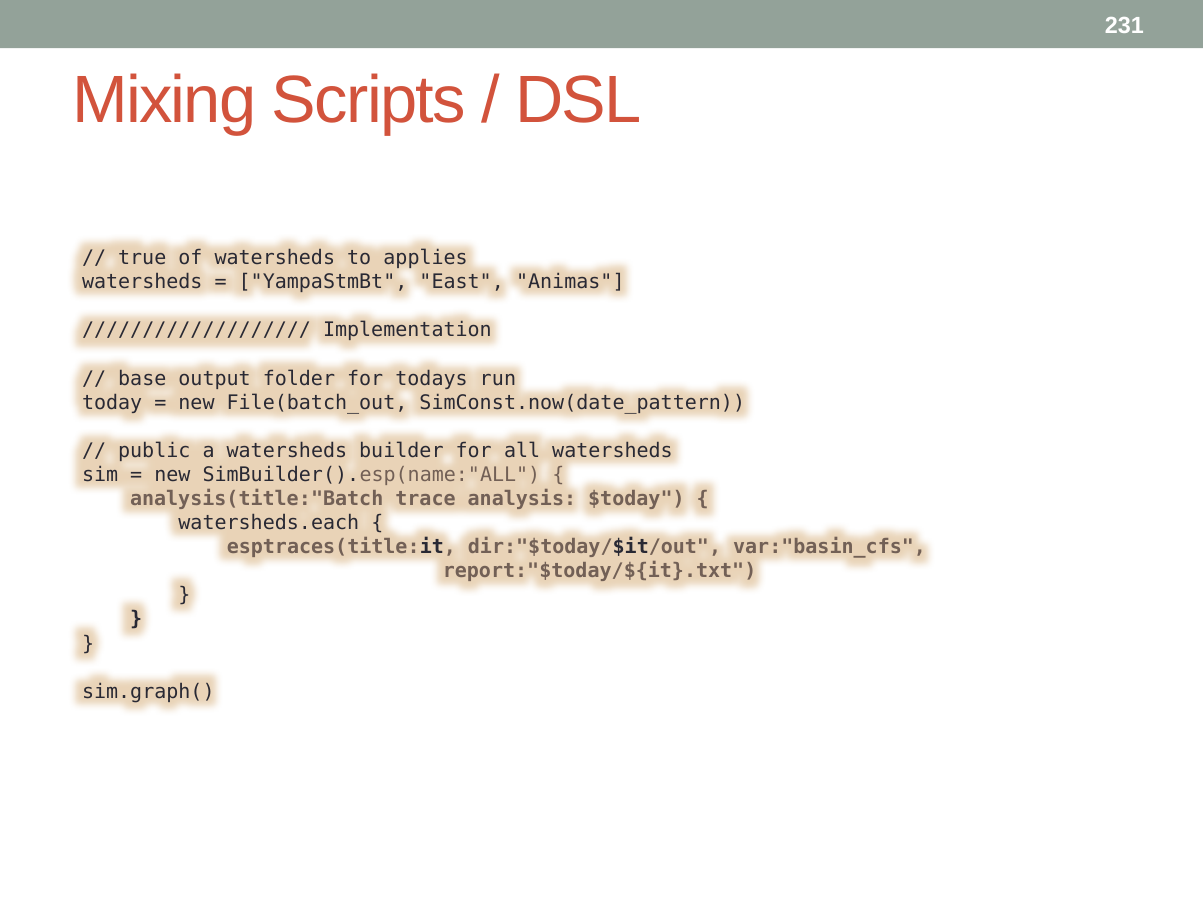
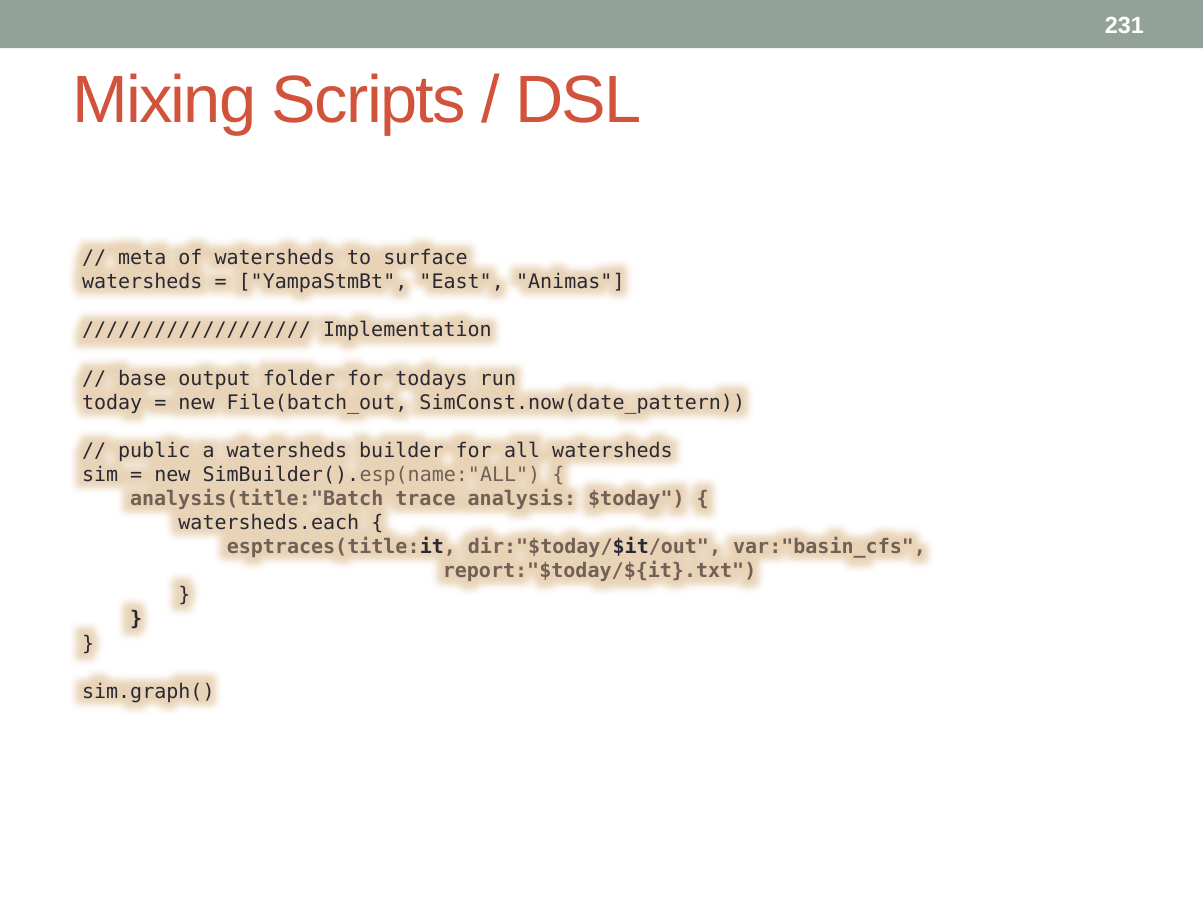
true: true -> meta (142, 258)
applies: applies -> surface (426, 258)
